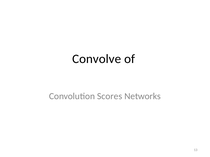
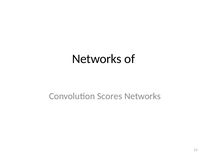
Convolve: Convolve -> Networks (97, 59)
